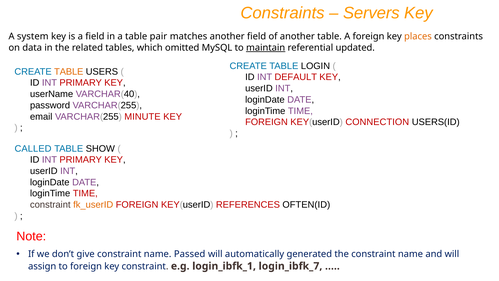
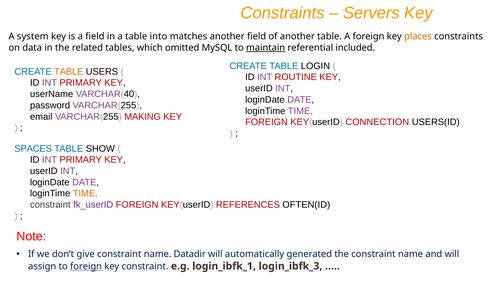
pair: pair -> into (158, 36)
updated: updated -> included (355, 48)
DEFAULT: DEFAULT -> ROUTINE (296, 77)
MINUTE: MINUTE -> MAKING (143, 116)
CALLED: CALLED -> SPACES (33, 148)
TIME colour: red -> orange (85, 193)
fk_userID colour: orange -> purple (93, 205)
Passed: Passed -> Datadir (190, 254)
foreign underline: none -> present (86, 266)
login_ibfk_7: login_ibfk_7 -> login_ibfk_3 (290, 266)
